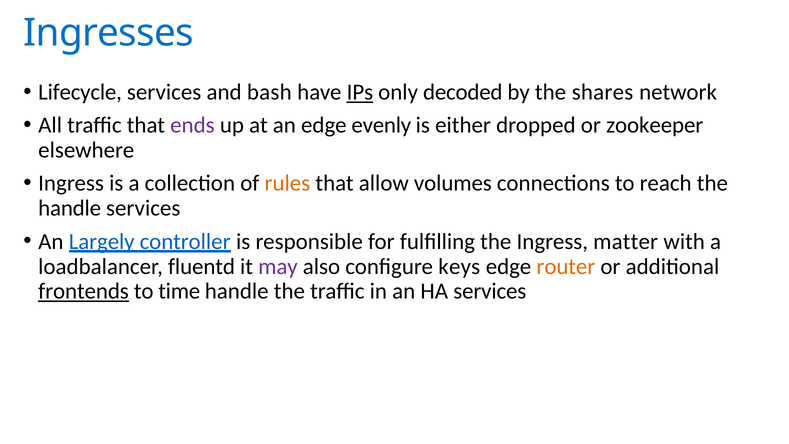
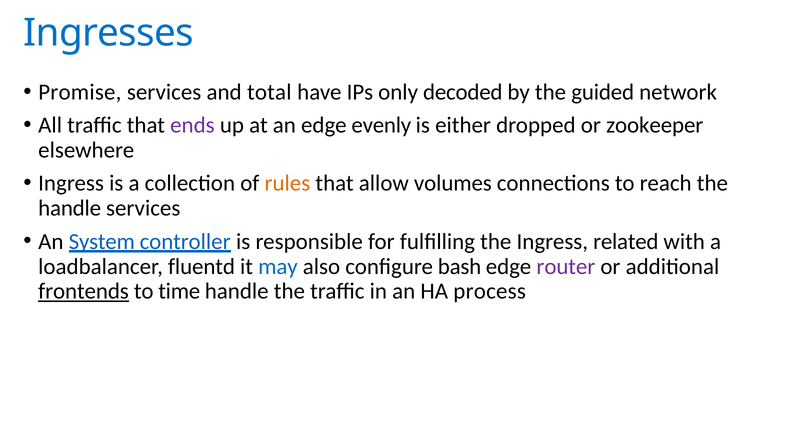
Lifecycle: Lifecycle -> Promise (80, 92)
bash: bash -> total (269, 92)
IPs underline: present -> none (360, 92)
shares: shares -> guided (603, 92)
Largely: Largely -> System (102, 241)
matter: matter -> related (626, 241)
may colour: purple -> blue (278, 266)
keys: keys -> bash (460, 266)
router colour: orange -> purple (566, 266)
HA services: services -> process (490, 291)
